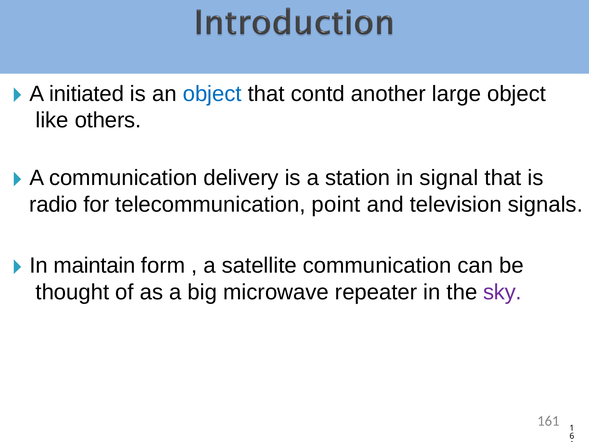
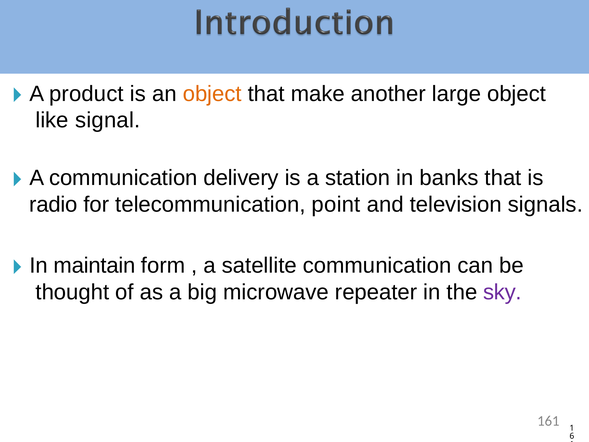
initiated: initiated -> product (86, 94)
object colour: blue -> orange (212, 94)
contd: contd -> make (318, 94)
others: others -> signal (108, 120)
signal: signal -> banks (449, 178)
